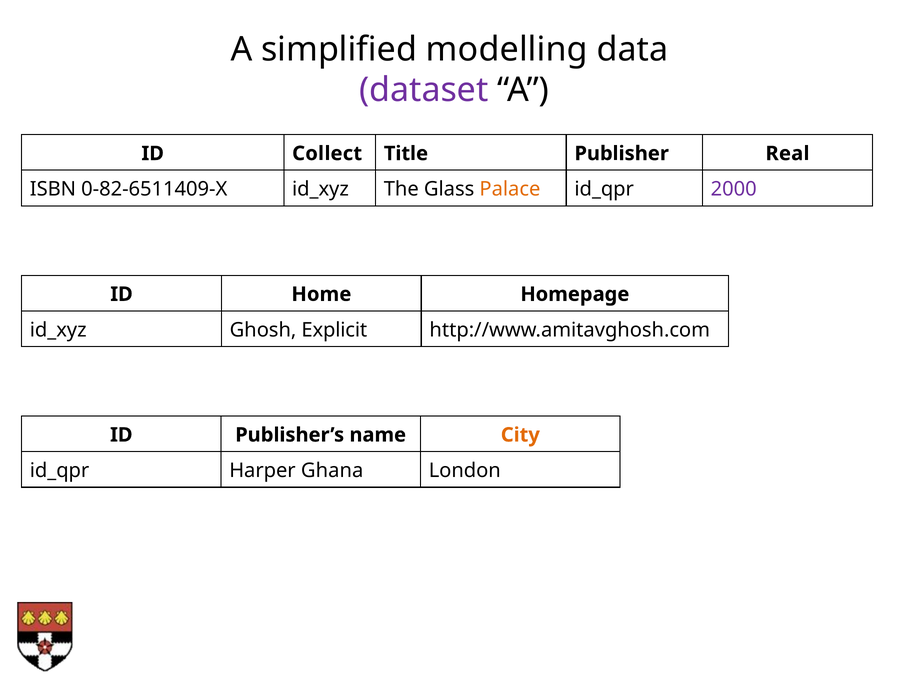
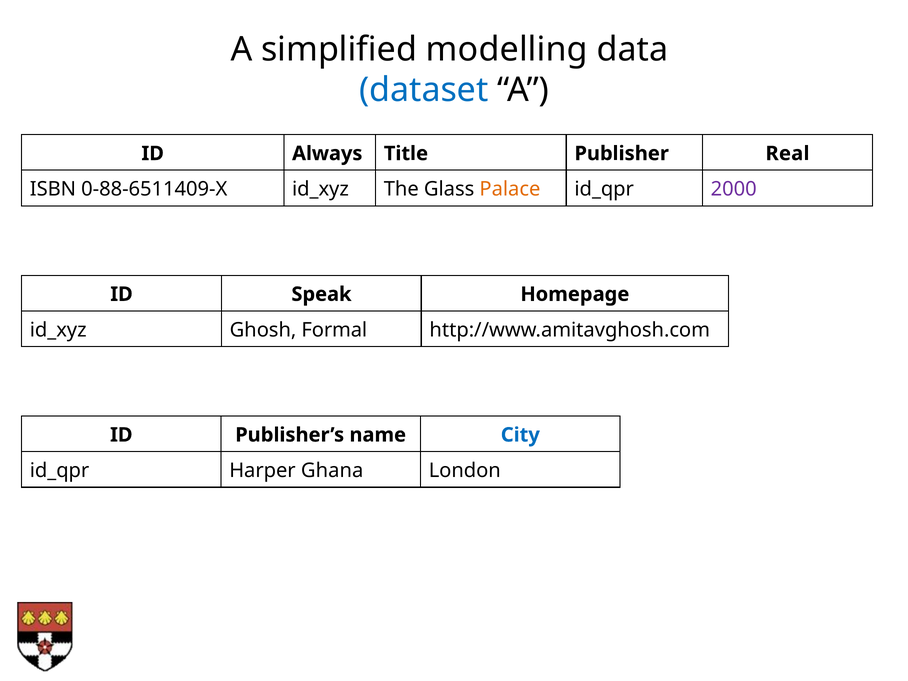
dataset colour: purple -> blue (424, 90)
Collect: Collect -> Always (327, 153)
0-82-6511409-X: 0-82-6511409-X -> 0-88-6511409-X (154, 189)
Home: Home -> Speak (321, 294)
Explicit: Explicit -> Formal (334, 330)
City colour: orange -> blue (520, 435)
